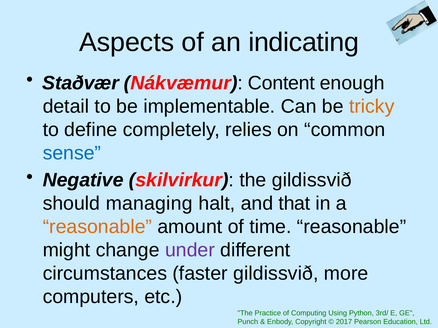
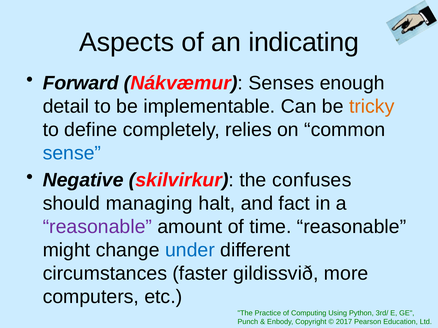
Staðvær: Staðvær -> Forward (81, 83)
Content: Content -> Senses (281, 83)
the gildissvið: gildissvið -> confuses (312, 181)
that: that -> fact (294, 204)
reasonable colour: orange -> purple (97, 227)
under colour: purple -> blue (190, 251)
